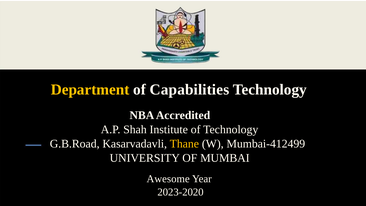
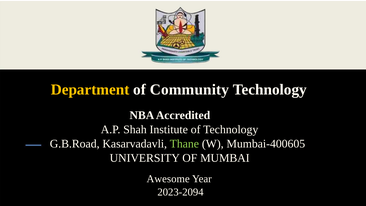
Capabilities: Capabilities -> Community (189, 90)
Thane colour: yellow -> light green (184, 144)
Mumbai-412499: Mumbai-412499 -> Mumbai-400605 (266, 144)
2023-2020: 2023-2020 -> 2023-2094 (180, 192)
